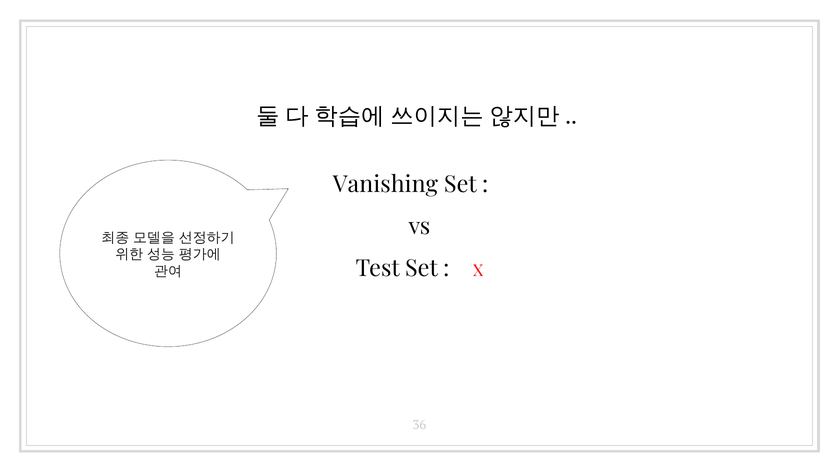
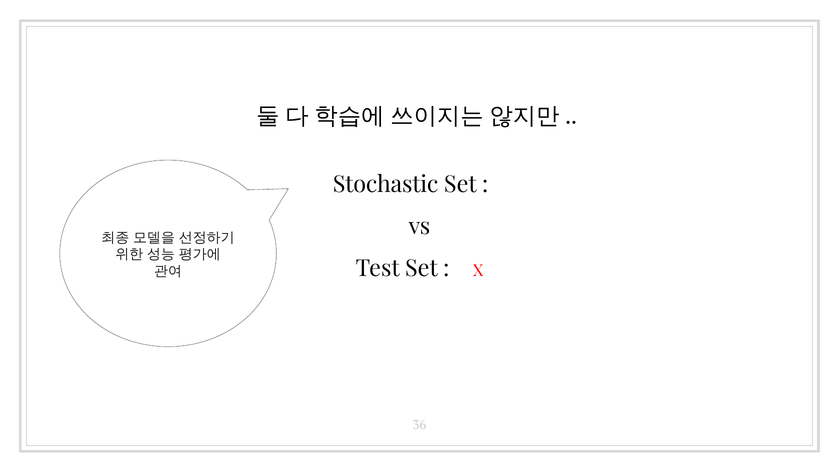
Vanishing: Vanishing -> Stochastic (386, 185)
